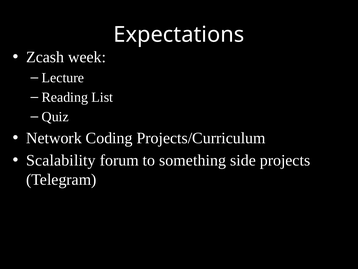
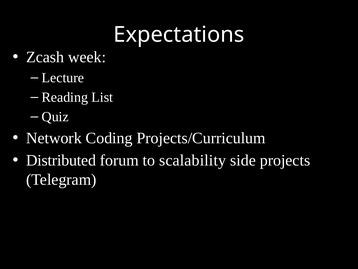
Scalability: Scalability -> Distributed (61, 160)
something: something -> scalability (193, 160)
